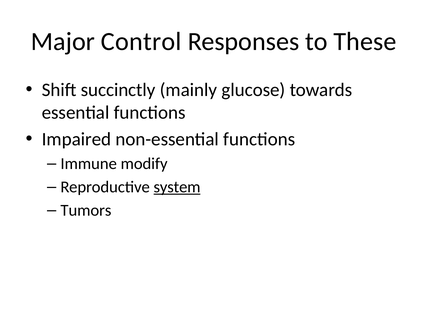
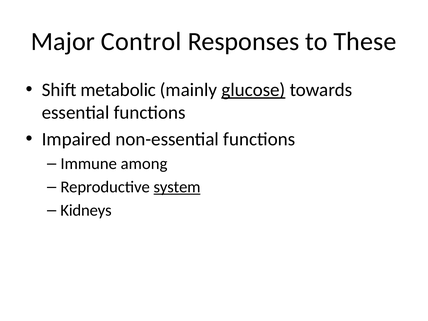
succinctly: succinctly -> metabolic (118, 90)
glucose underline: none -> present (253, 90)
modify: modify -> among (144, 164)
Tumors: Tumors -> Kidneys (86, 210)
